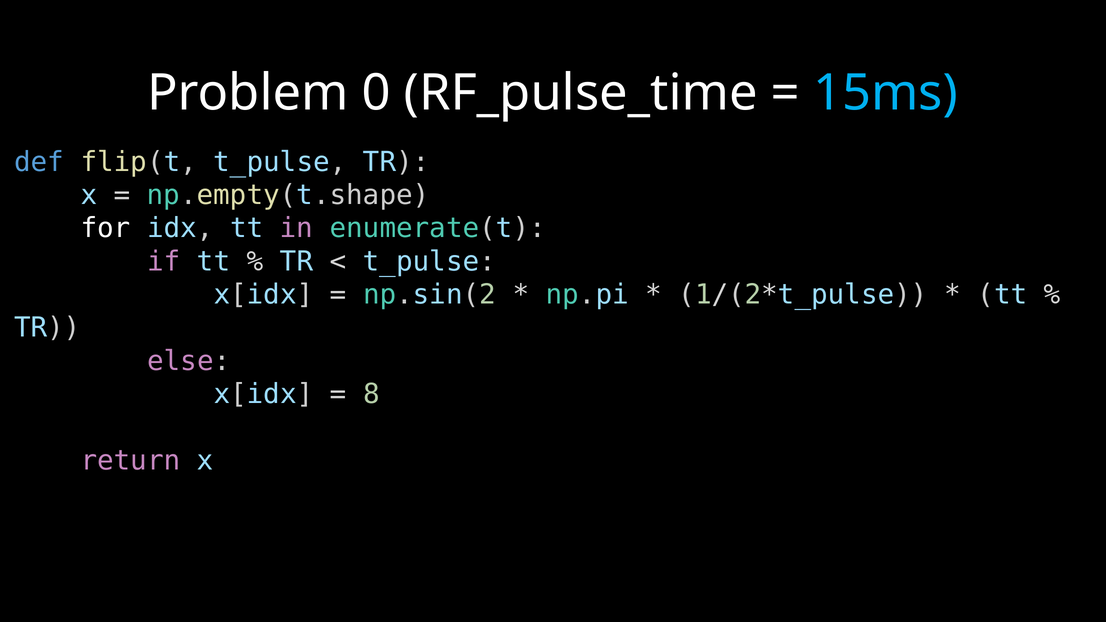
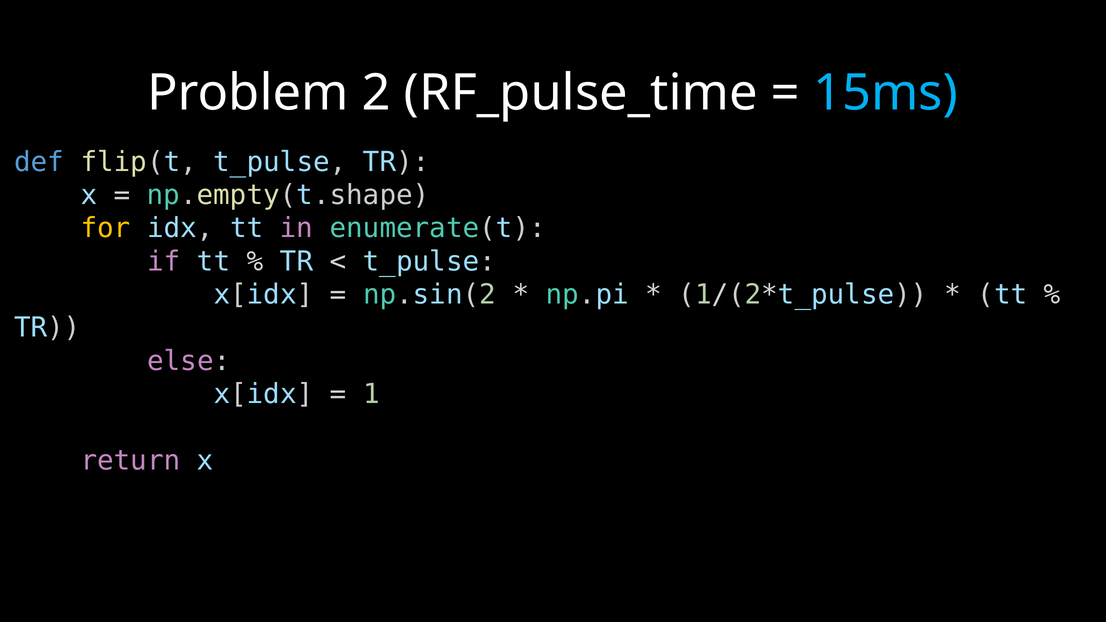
0: 0 -> 2 (376, 93)
for colour: white -> yellow (105, 228)
8: 8 -> 1 (371, 394)
